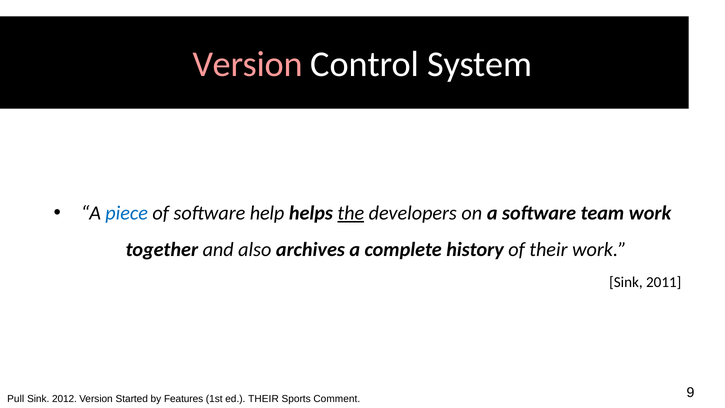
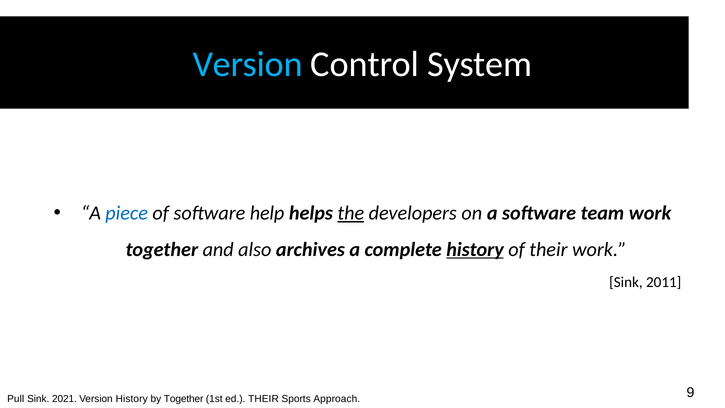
Version colour: pink -> light blue (248, 64)
history underline: none -> present (475, 249)
2012: 2012 -> 2021 (64, 399)
Version Started: Started -> History (132, 399)
by Features: Features -> Together (184, 399)
Comment: Comment -> Approach (337, 399)
